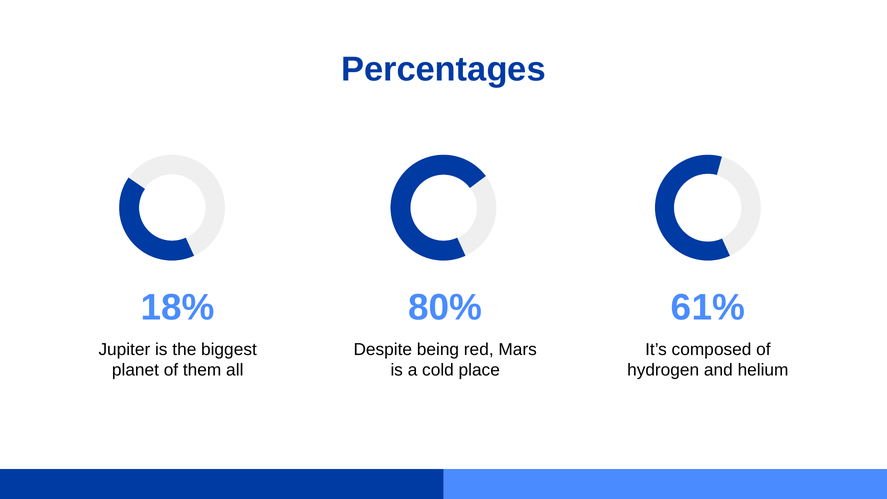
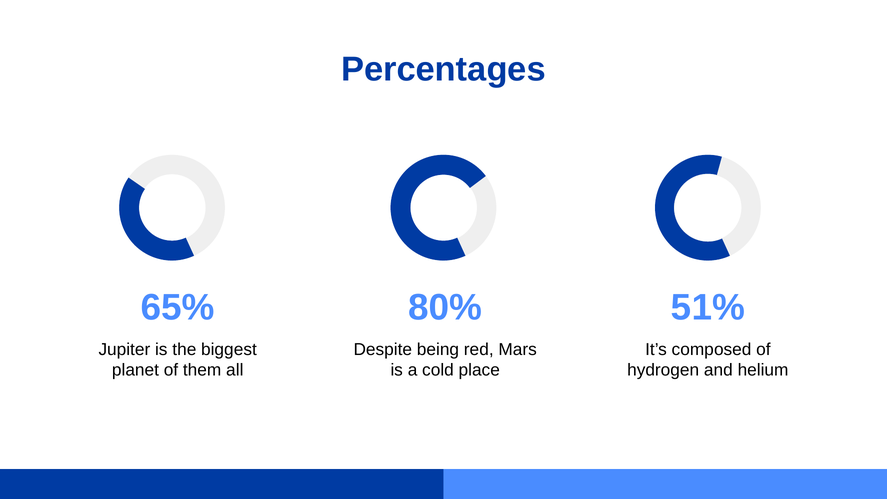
18%: 18% -> 65% (178, 307)
61%: 61% -> 51% (708, 307)
